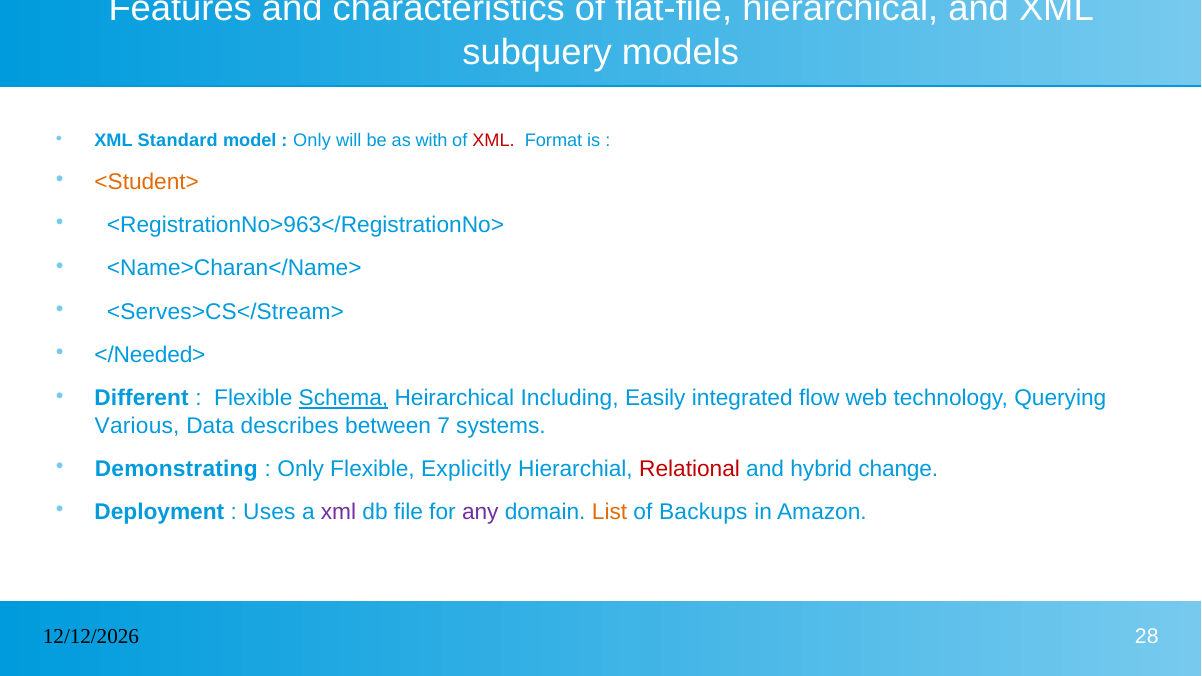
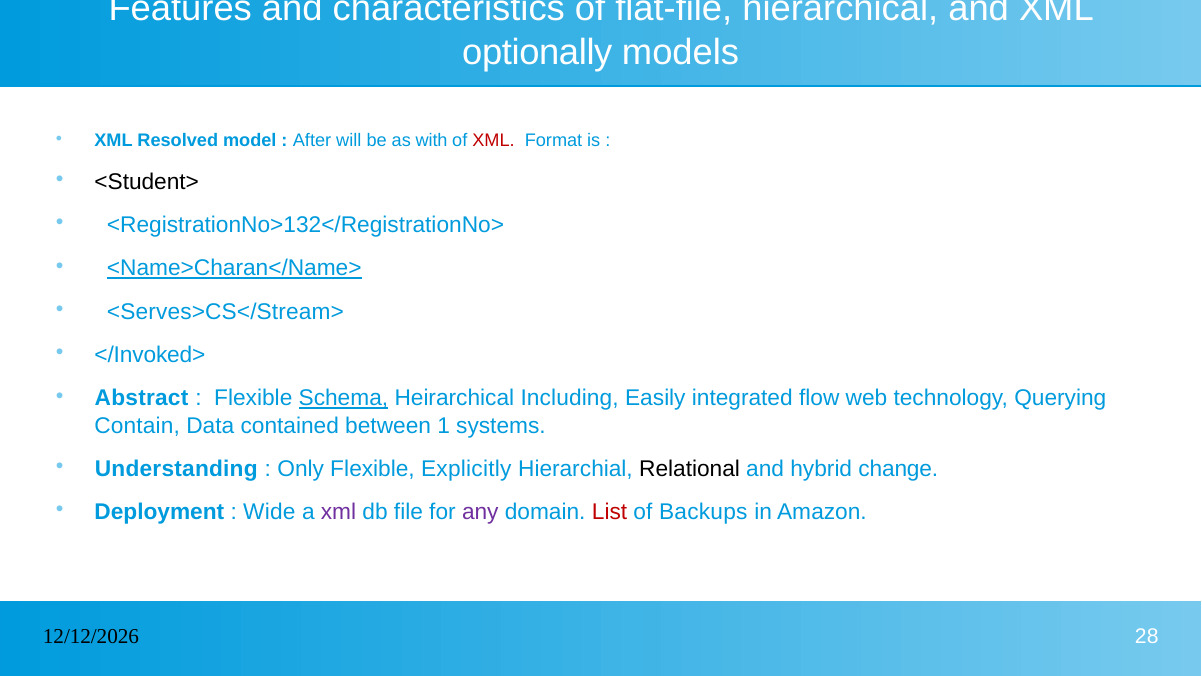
subquery: subquery -> optionally (537, 52)
Standard: Standard -> Resolved (178, 141)
Only: Only -> After (312, 141)
<Student> colour: orange -> black (147, 182)
<RegistrationNo>963</RegistrationNo>: <RegistrationNo>963</RegistrationNo> -> <RegistrationNo>132</RegistrationNo> (305, 225)
<Name>Charan</Name> underline: none -> present (234, 268)
</Needed>: </Needed> -> </Invoked> (150, 355)
Different: Different -> Abstract (142, 398)
Various: Various -> Contain (137, 426)
describes: describes -> contained (290, 426)
7: 7 -> 1 (444, 426)
Demonstrating: Demonstrating -> Understanding (176, 469)
Relational colour: red -> black (690, 469)
Uses: Uses -> Wide (269, 512)
List colour: orange -> red (610, 512)
